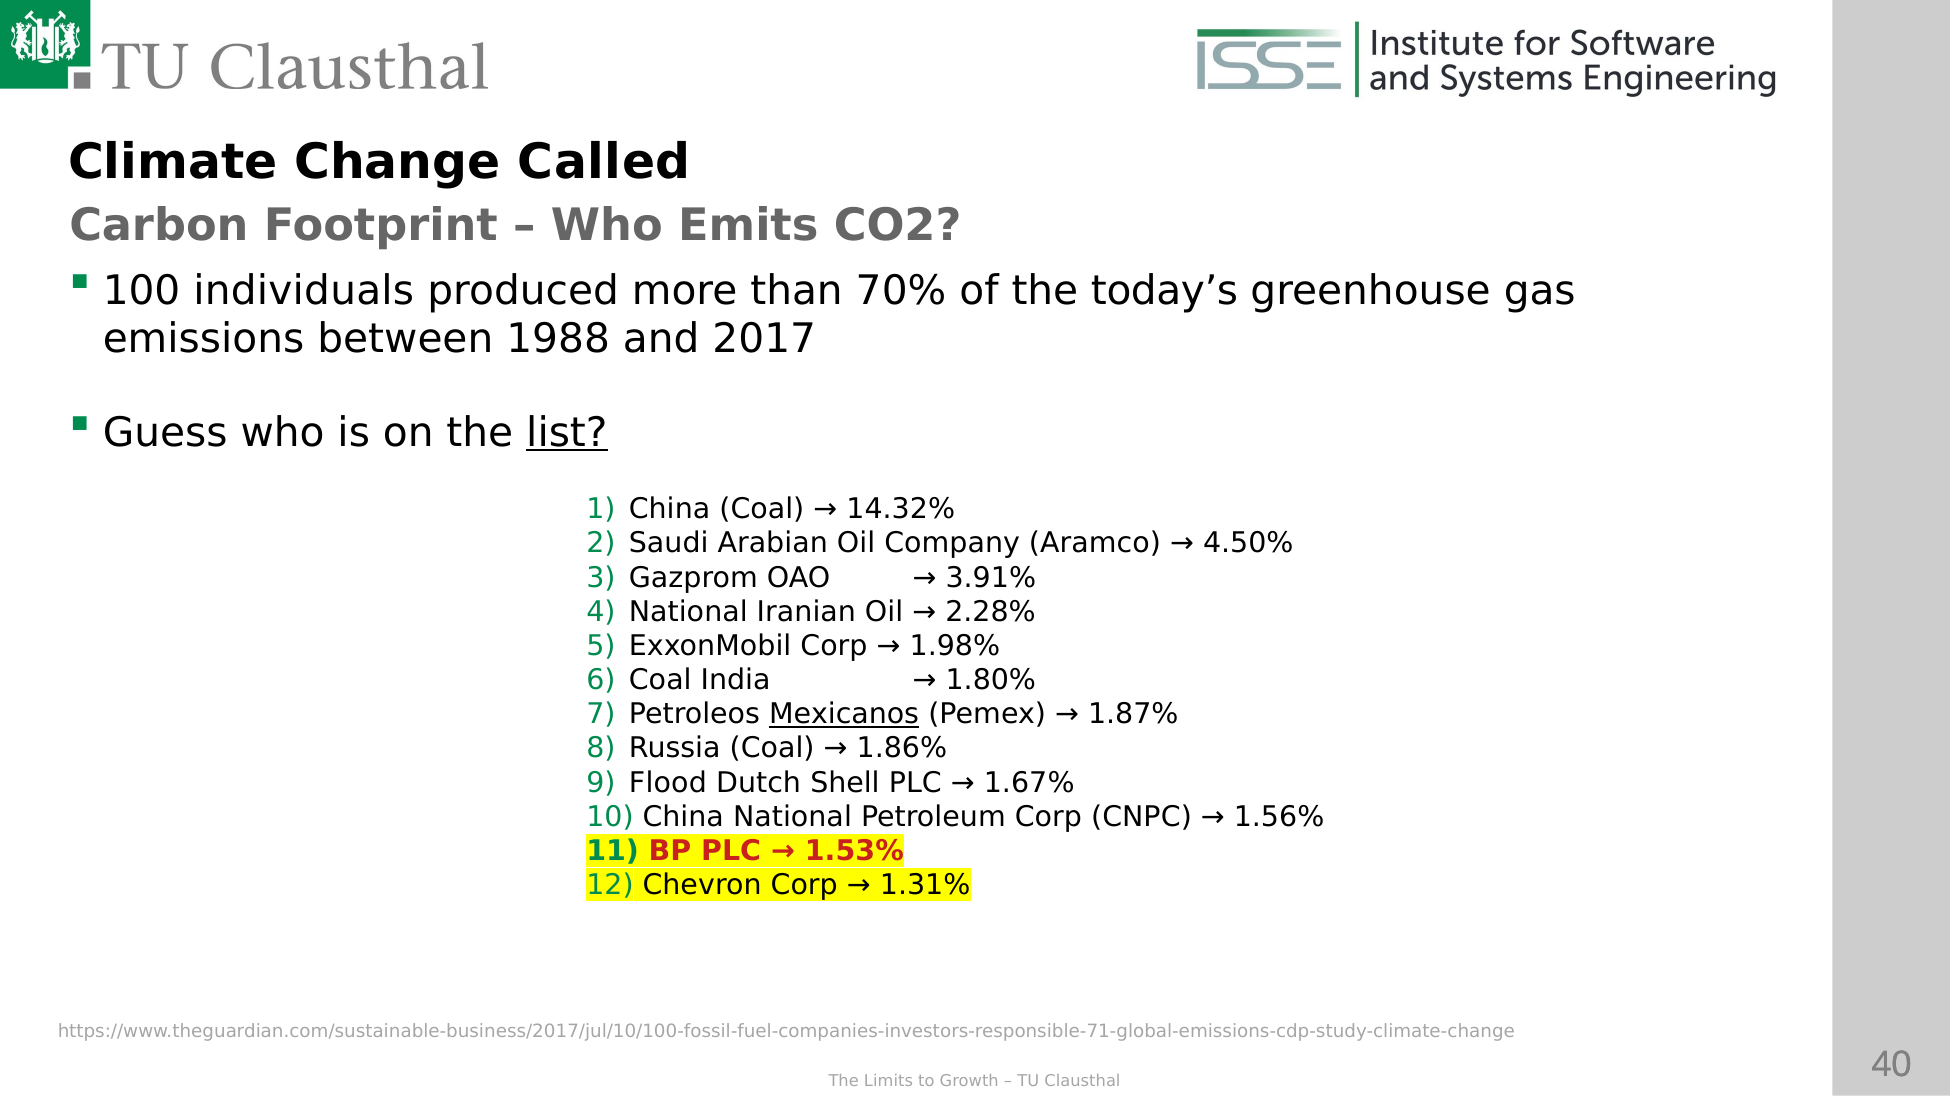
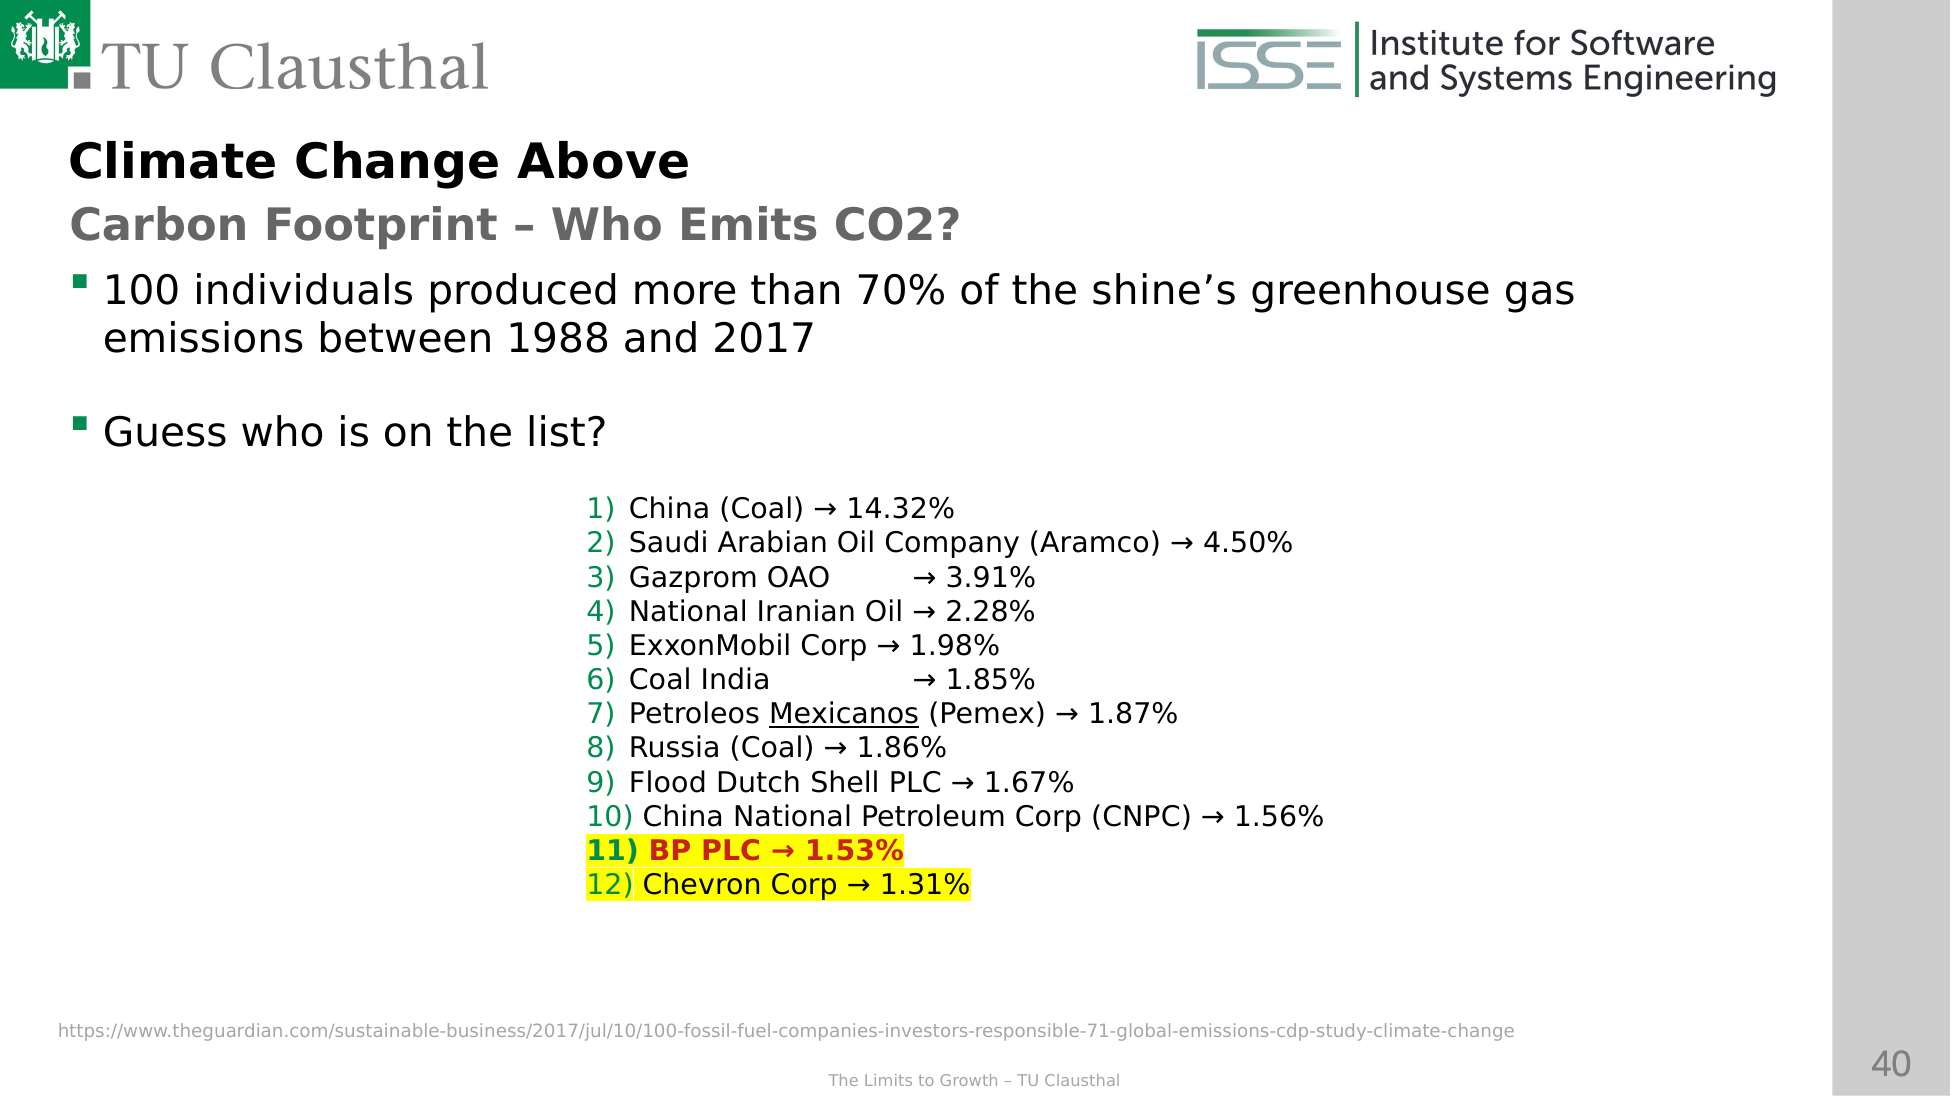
Called: Called -> Above (604, 162)
today’s: today’s -> shine’s (1164, 291)
list underline: present -> none (567, 433)
1.80%: 1.80% -> 1.85% (991, 680)
